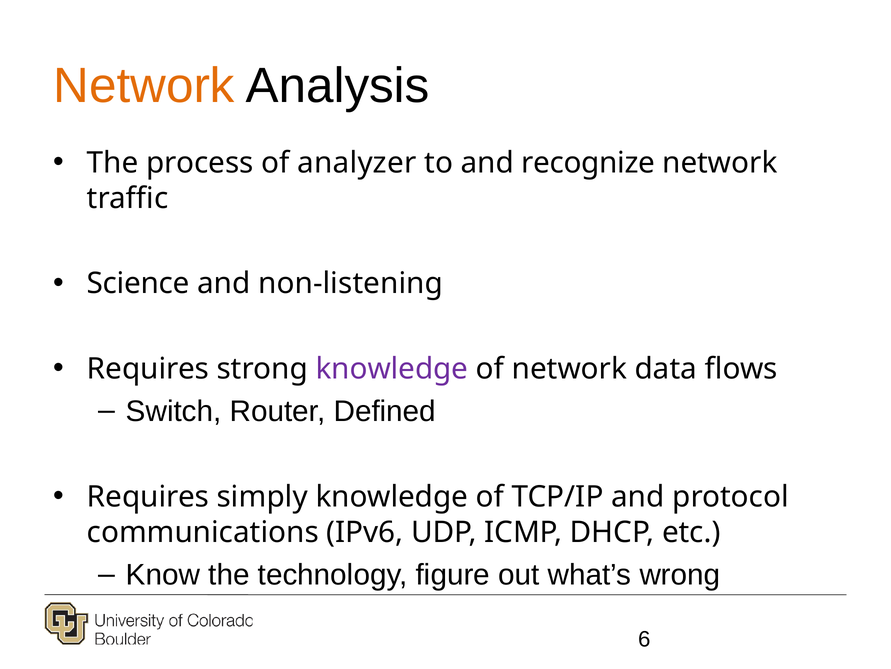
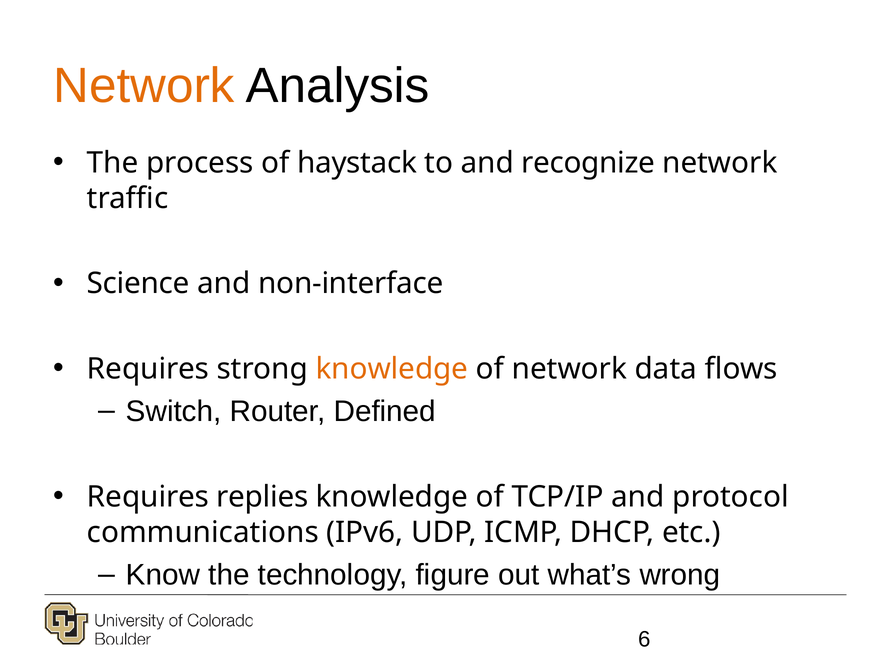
analyzer: analyzer -> haystack (357, 163)
non-listening: non-listening -> non-interface (351, 283)
knowledge colour: purple -> orange (392, 368)
simply: simply -> replies (262, 496)
